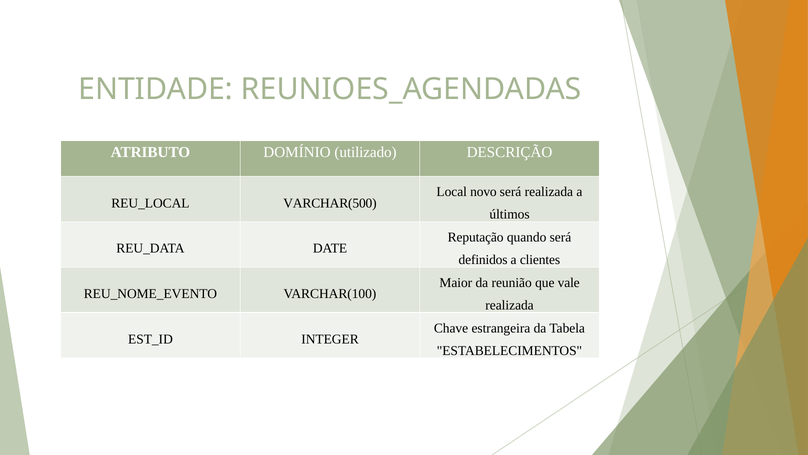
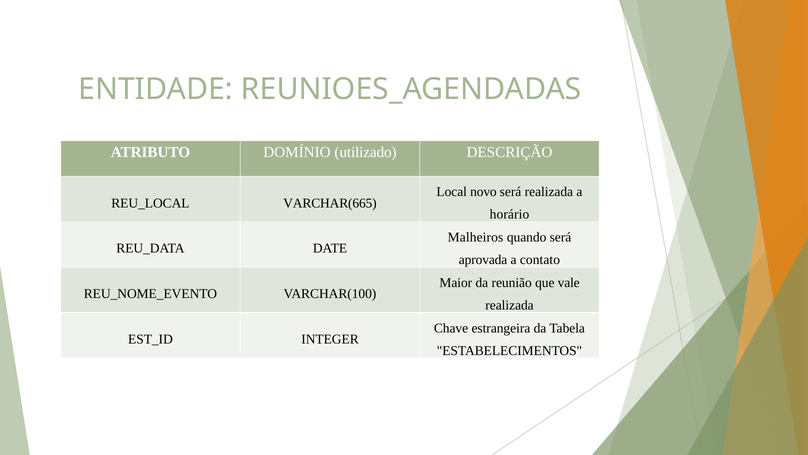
VARCHAR(500: VARCHAR(500 -> VARCHAR(665 (330, 203)
últimos: últimos -> horário (509, 214)
Reputação: Reputação -> Malheiros (476, 237)
definidos: definidos -> aprovada (483, 259)
clientes: clientes -> contato (540, 259)
